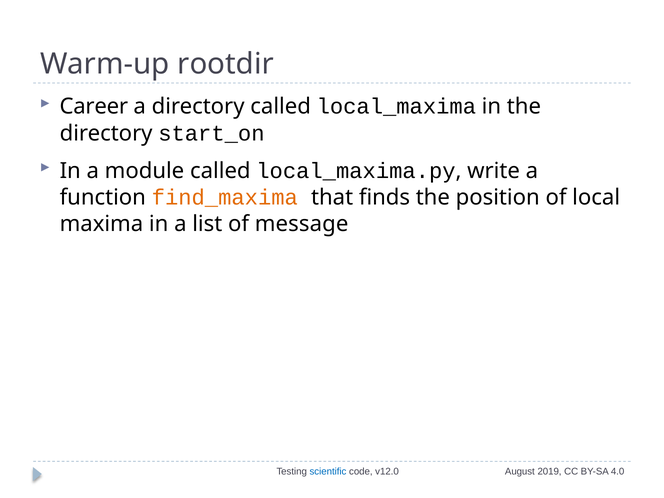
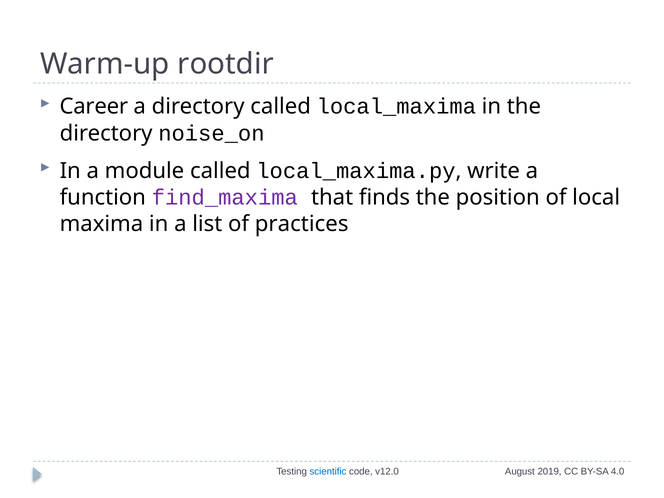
start_on: start_on -> noise_on (211, 133)
find_maxima colour: orange -> purple (225, 197)
message: message -> practices (302, 224)
